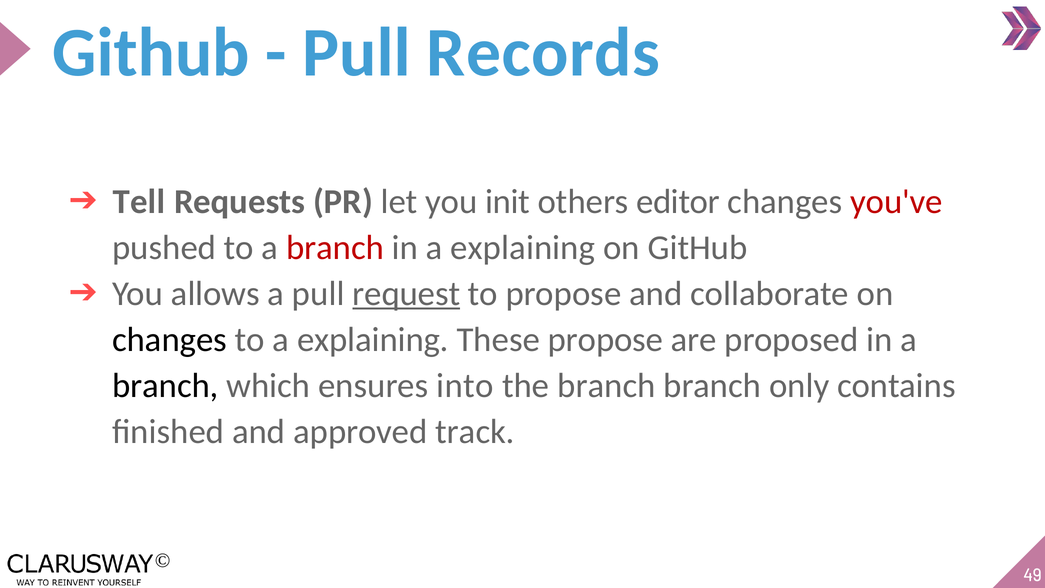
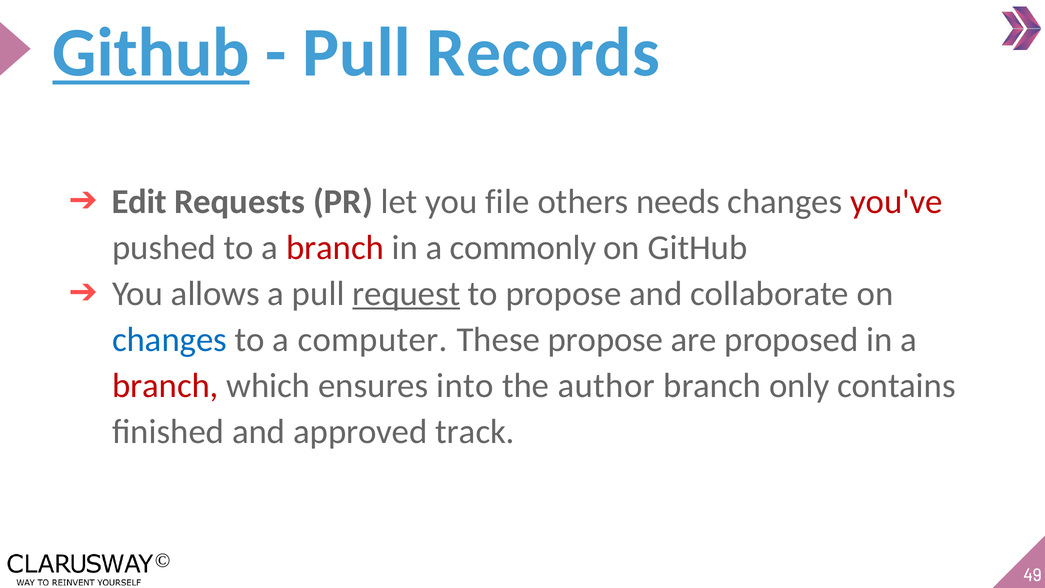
Github underline: none -> present (151, 53)
Tell: Tell -> Edit (139, 202)
init: init -> file (507, 202)
editor: editor -> needs (678, 202)
in a explaining: explaining -> commonly (523, 248)
changes colour: black -> blue (170, 340)
to a explaining: explaining -> computer (373, 340)
branch colour: black -> red (165, 385)
the branch: branch -> author (606, 385)
